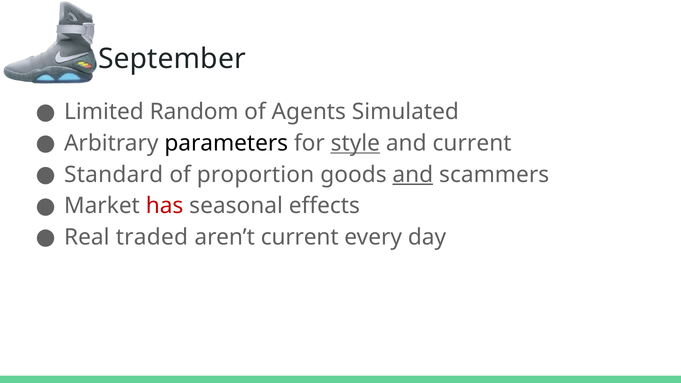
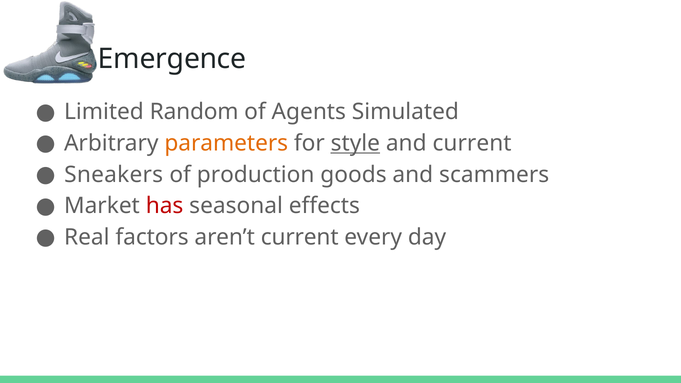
September: September -> Emergence (172, 59)
parameters colour: black -> orange (226, 143)
Standard: Standard -> Sneakers (114, 175)
proportion: proportion -> production (256, 175)
and underline: present -> none (413, 175)
traded: traded -> factors (152, 237)
